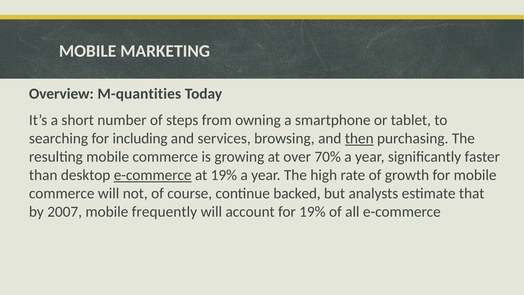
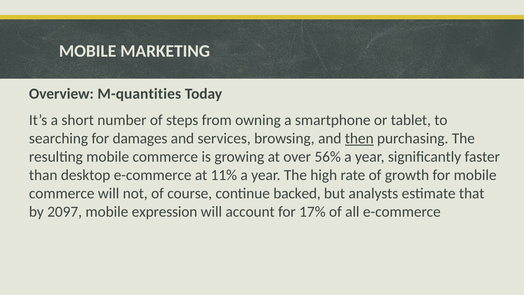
including: including -> damages (140, 138)
70%: 70% -> 56% (328, 157)
e-commerce underline: present -> none (153, 175)
at 19%: 19% -> 11% (224, 175)
2007: 2007 -> 2097 (65, 212)
frequently: frequently -> expression (165, 212)
for 19%: 19% -> 17% (312, 212)
